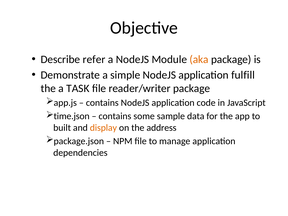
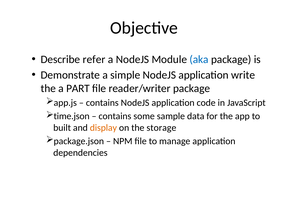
aka colour: orange -> blue (199, 59)
fulfill: fulfill -> write (243, 75)
TASK: TASK -> PART (78, 88)
address: address -> storage (161, 128)
